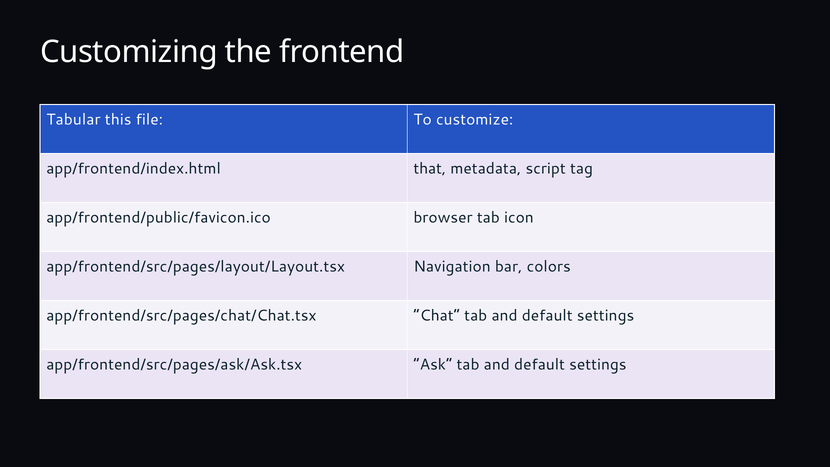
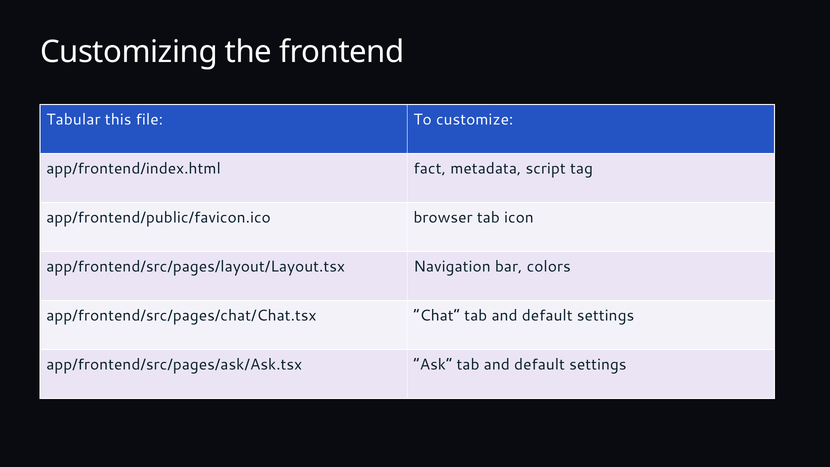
that: that -> fact (430, 168)
